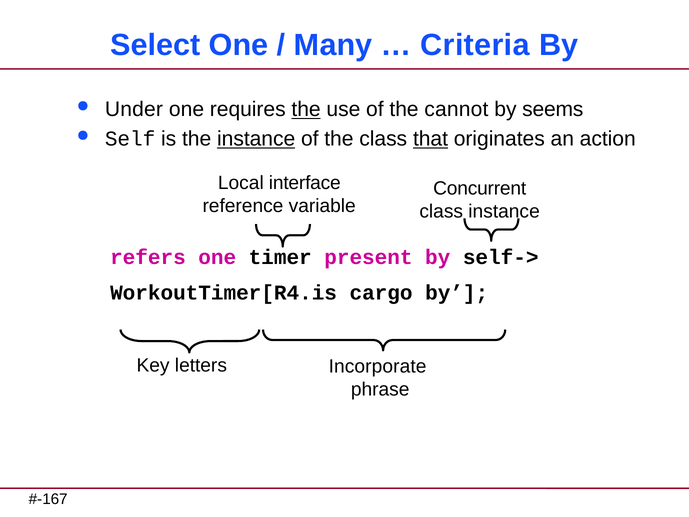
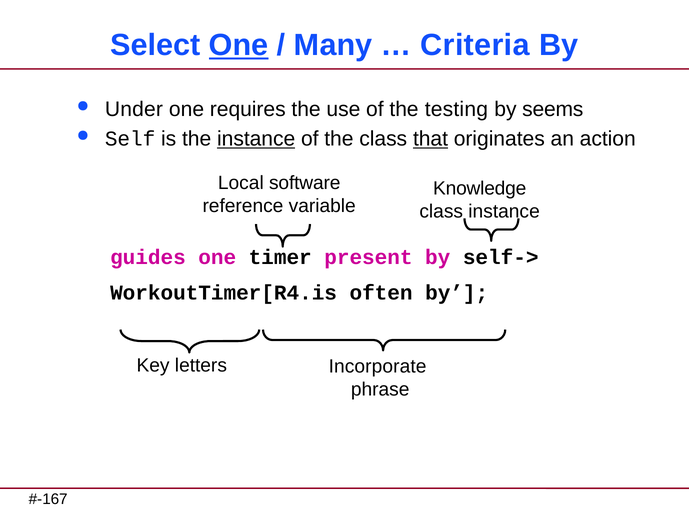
One underline: none -> present (239, 45)
the underline: present -> none (306, 109)
cannot: cannot -> testing (456, 109)
interface: interface -> software (305, 183)
Concurrent: Concurrent -> Knowledge (480, 188)
refers: refers -> guides (148, 257)
cargo: cargo -> often (381, 293)
